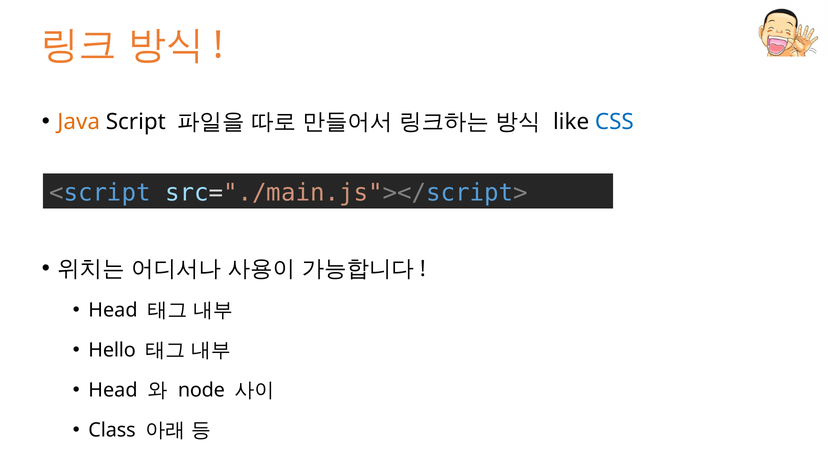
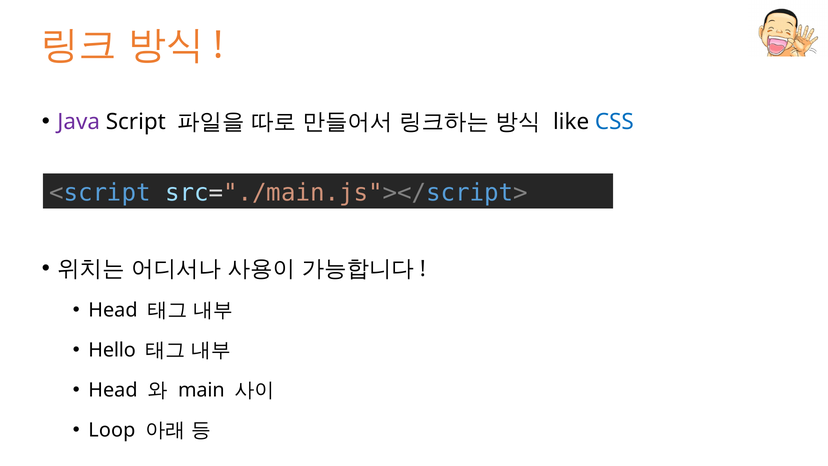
Java colour: orange -> purple (79, 122)
node: node -> main (201, 390)
Class: Class -> Loop (112, 430)
